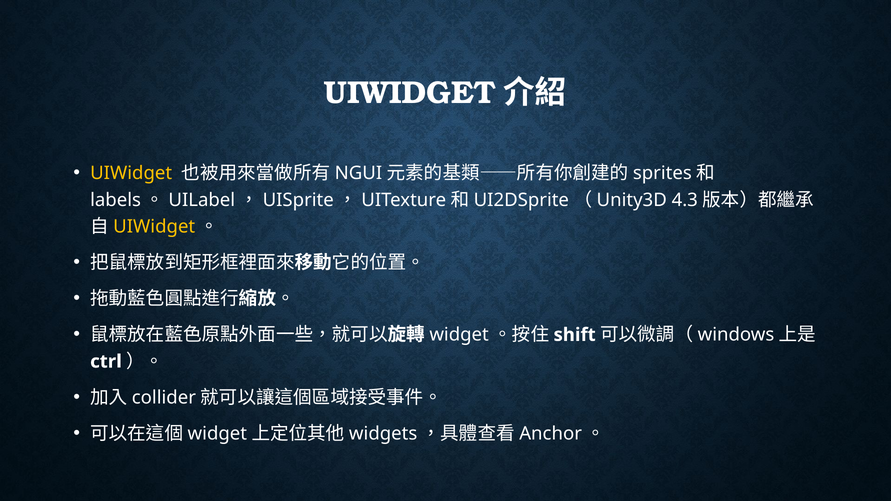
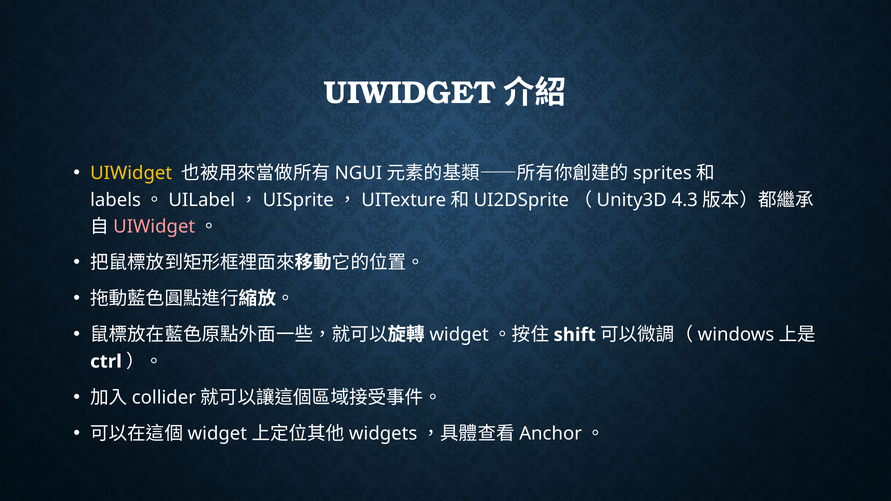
UIWidget colour: yellow -> pink (154, 227)
